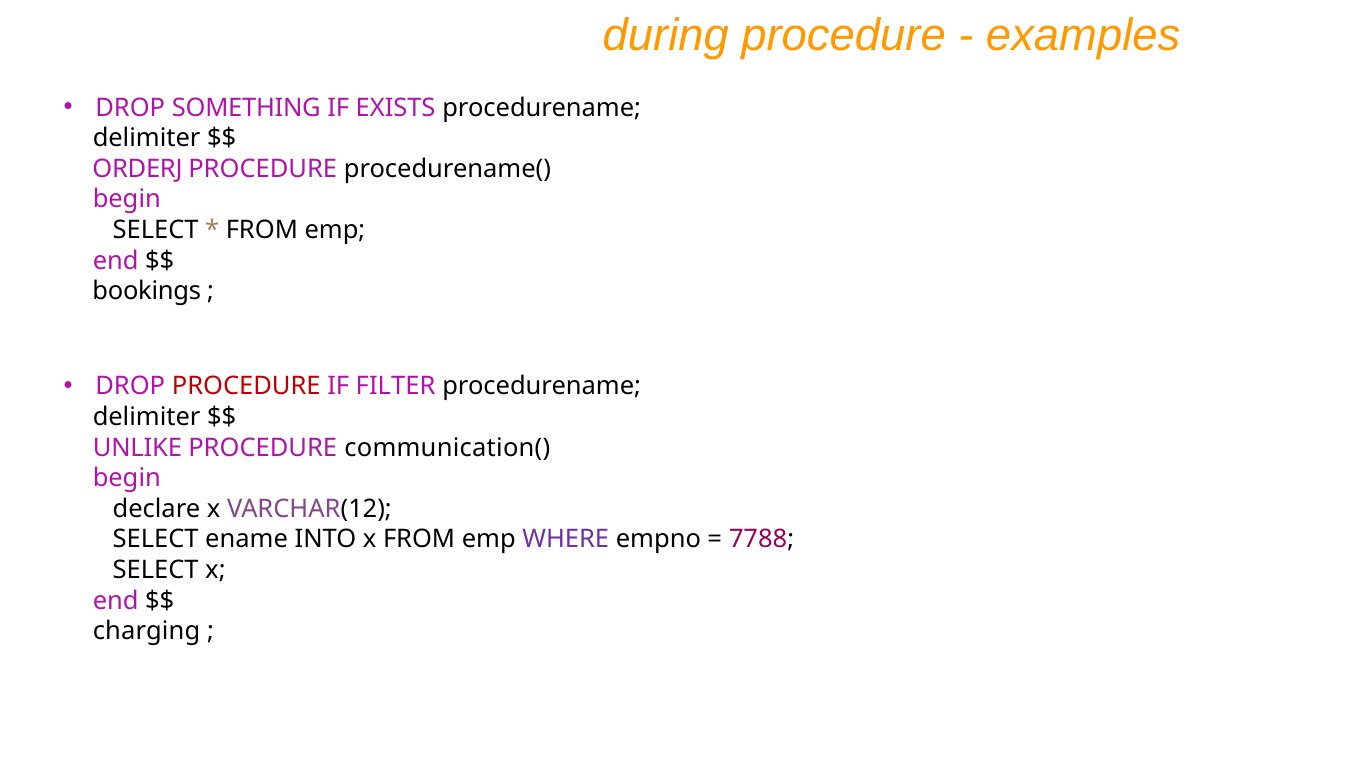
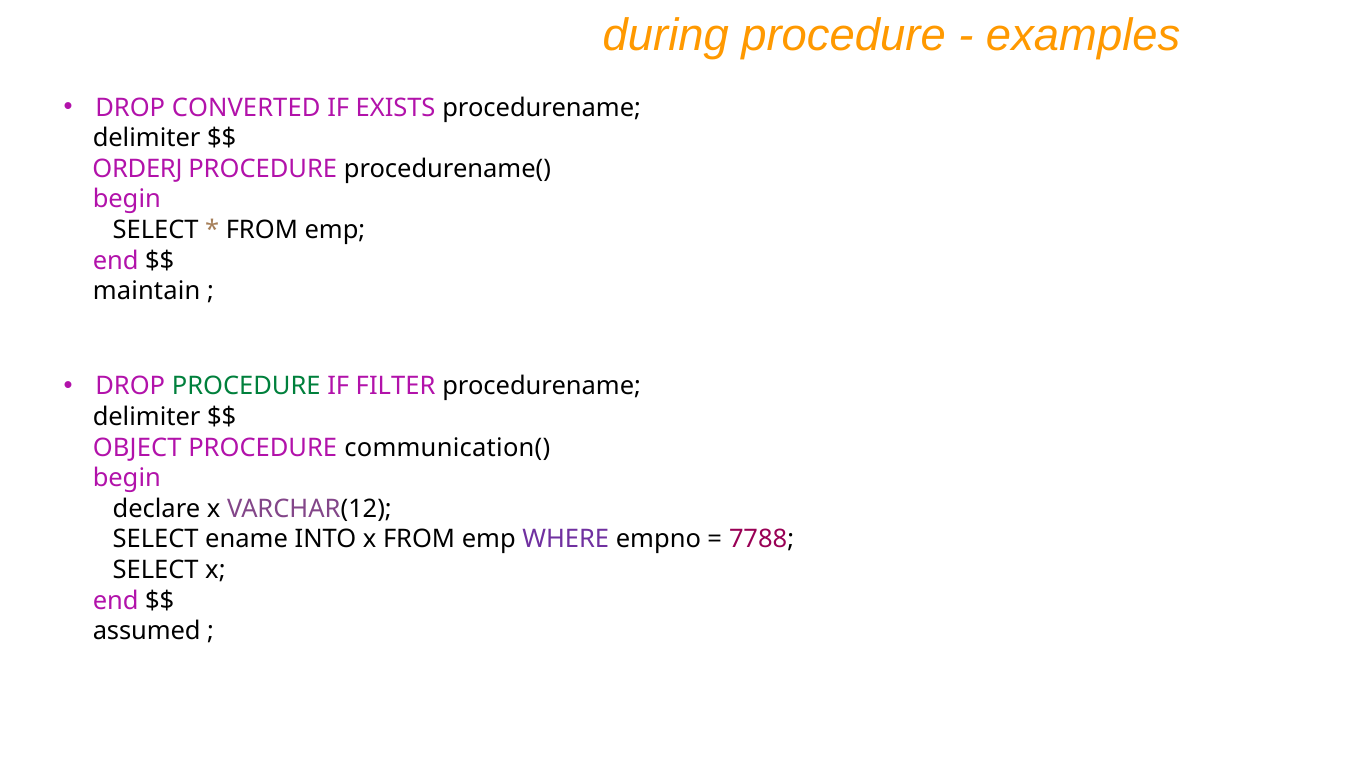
SOMETHING: SOMETHING -> CONVERTED (246, 108)
bookings: bookings -> maintain (147, 291)
PROCEDURE colour: red -> green (246, 386)
UNLIKE: UNLIKE -> OBJECT (137, 447)
charging: charging -> assumed (147, 631)
